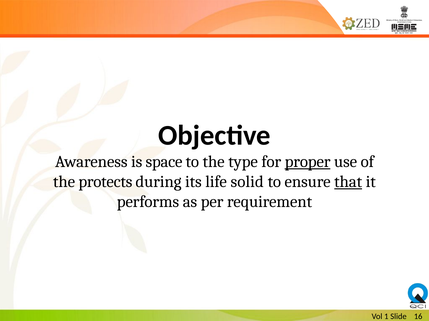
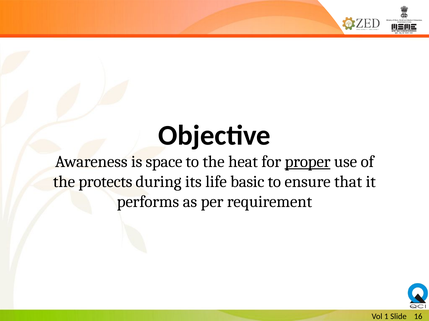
type: type -> heat (243, 162)
solid: solid -> basic (247, 182)
that underline: present -> none (348, 182)
